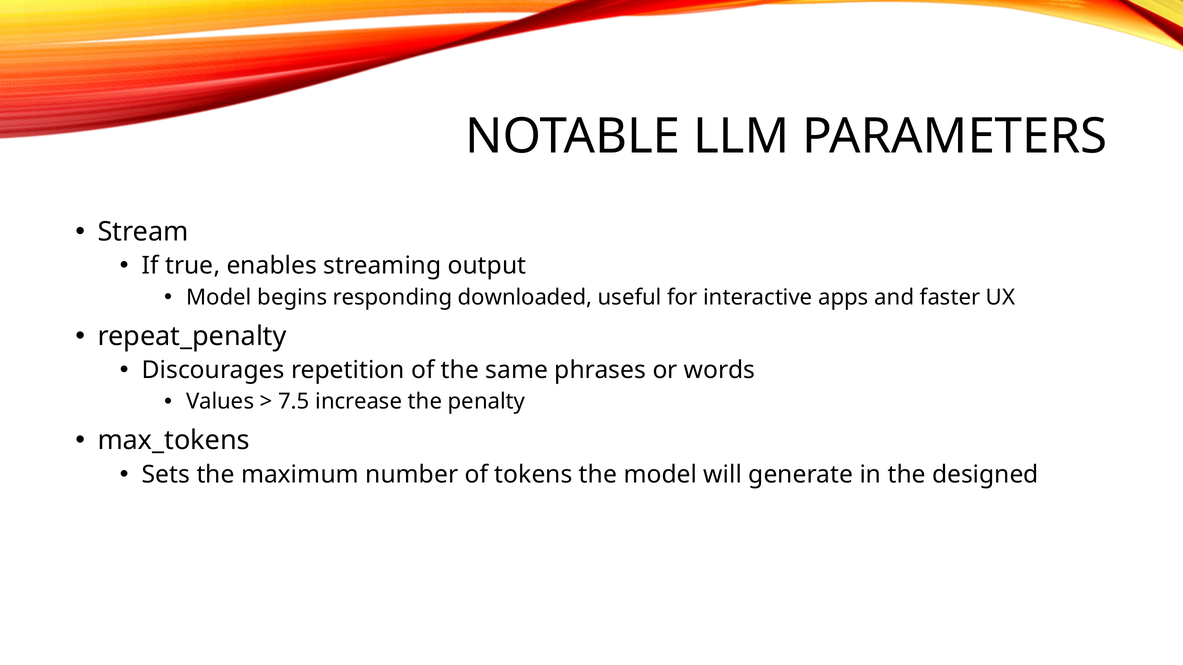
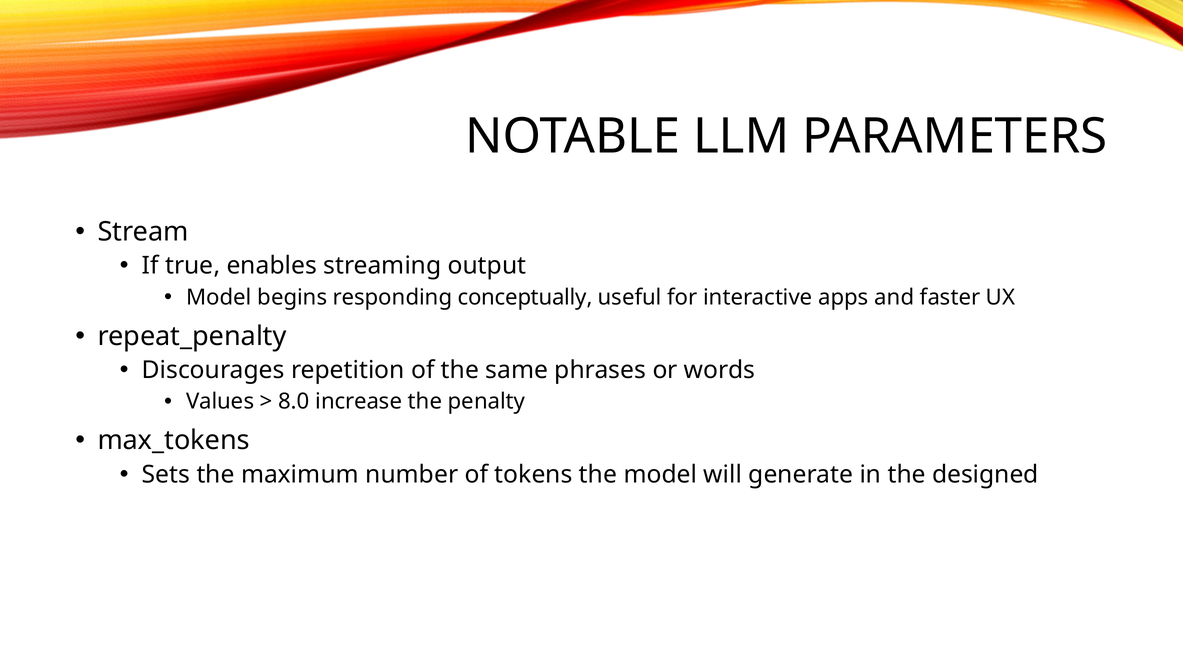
downloaded: downloaded -> conceptually (525, 297)
7.5: 7.5 -> 8.0 (294, 402)
